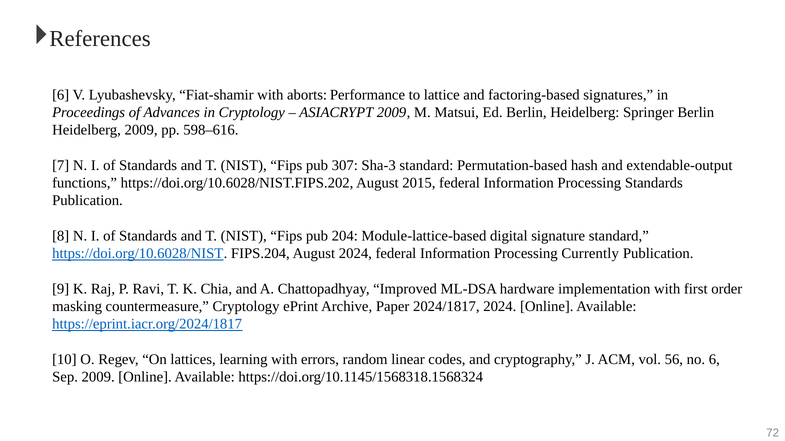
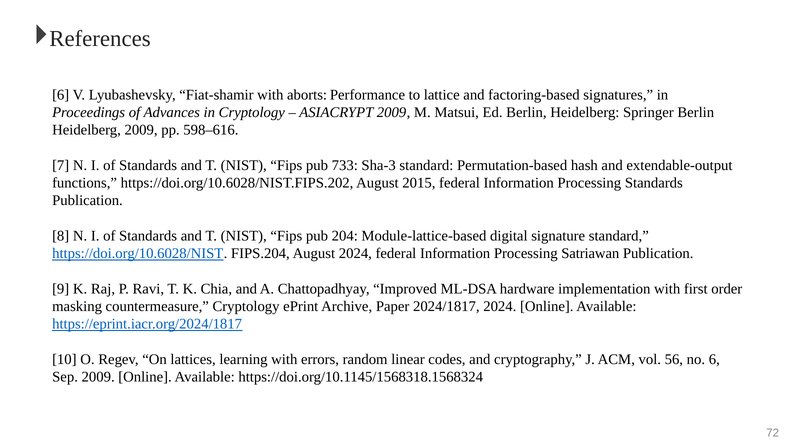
307: 307 -> 733 (345, 166)
Currently: Currently -> Satriawan (590, 254)
